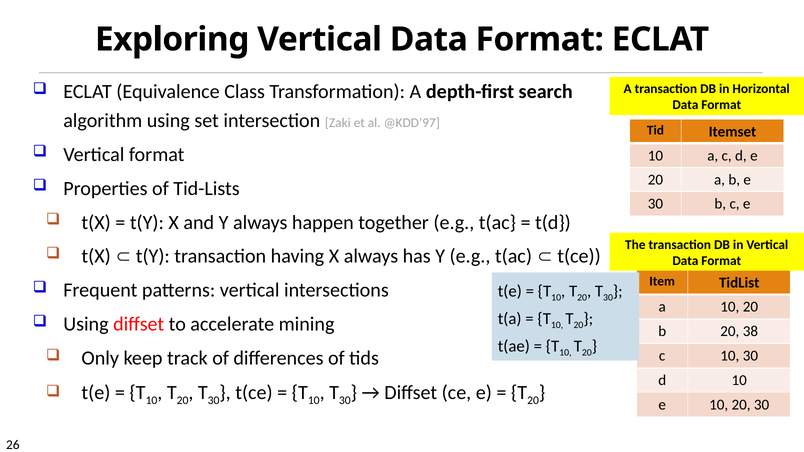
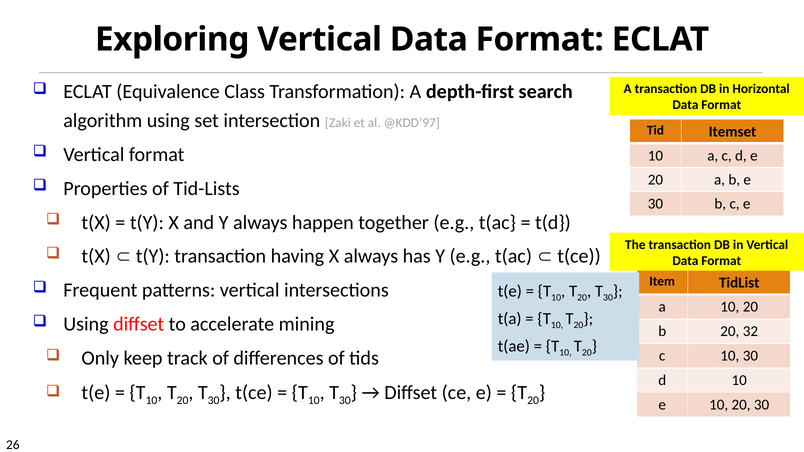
38: 38 -> 32 (750, 332)
